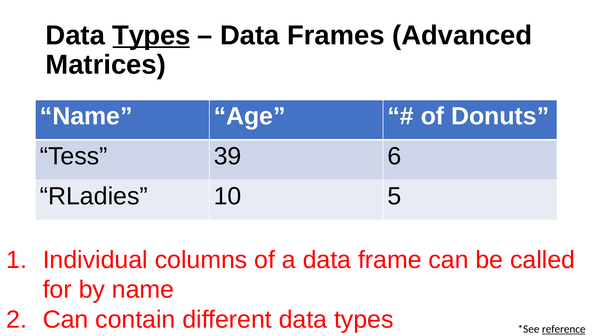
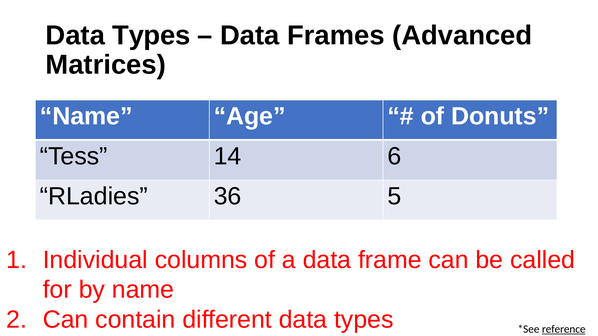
Types underline: present -> none (151, 35)
39: 39 -> 14 (228, 157)
10: 10 -> 36 (228, 197)
